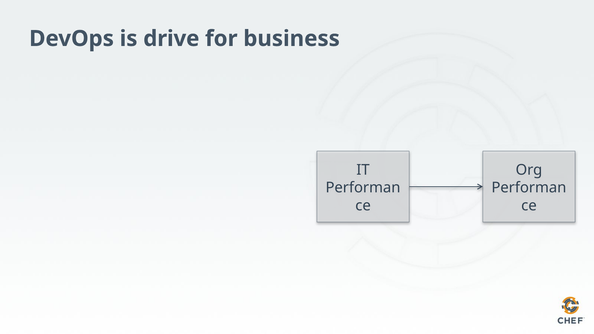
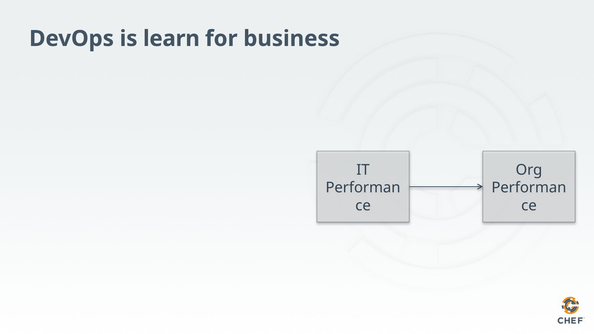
drive: drive -> learn (171, 39)
